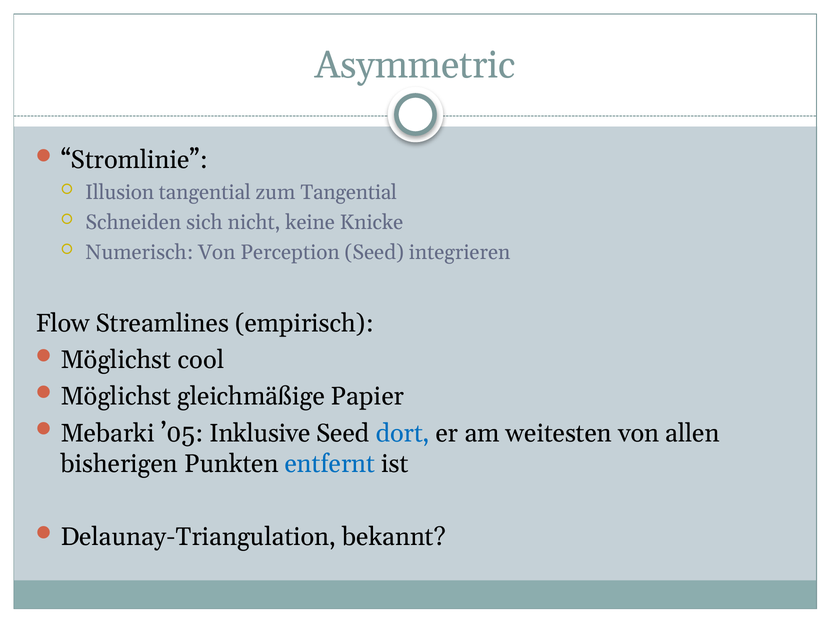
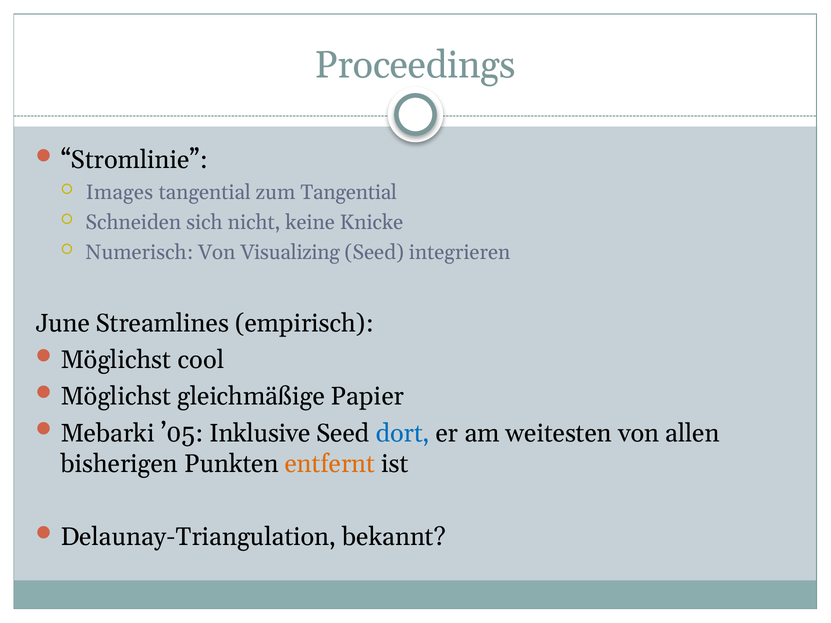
Asymmetric: Asymmetric -> Proceedings (415, 65)
Illusion: Illusion -> Images (119, 192)
Perception: Perception -> Visualizing (290, 252)
Flow: Flow -> June (63, 323)
entfernt colour: blue -> orange (330, 464)
